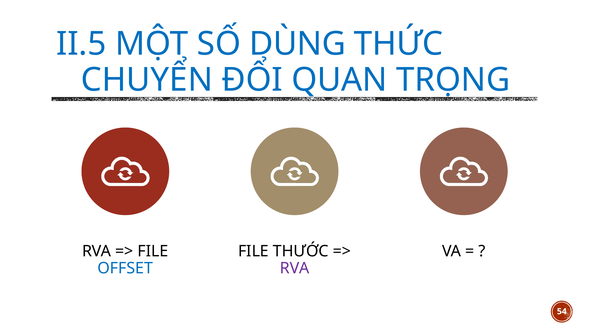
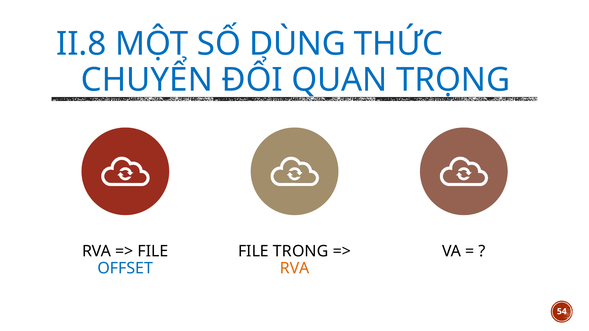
II.5: II.5 -> II.8 (81, 44)
THƯỚC: THƯỚC -> TRONG (301, 251)
RVA colour: purple -> orange (295, 269)
